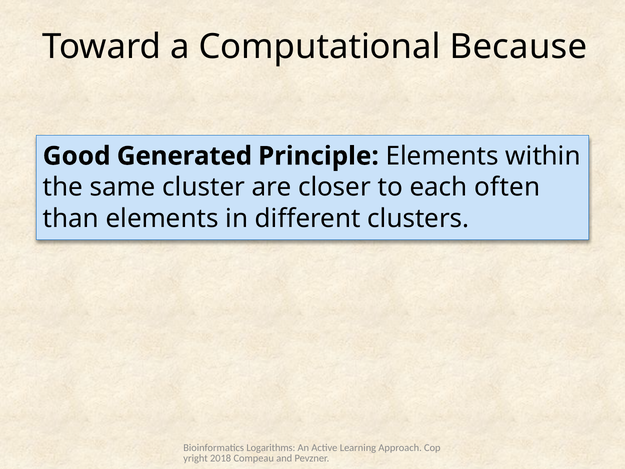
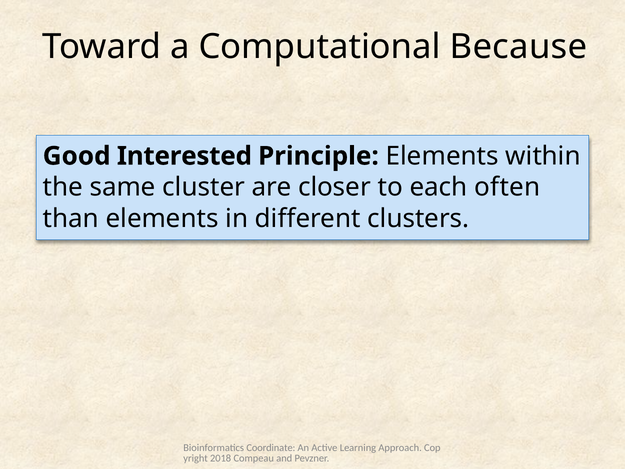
Generated: Generated -> Interested (184, 156)
Logarithms: Logarithms -> Coordinate (271, 448)
